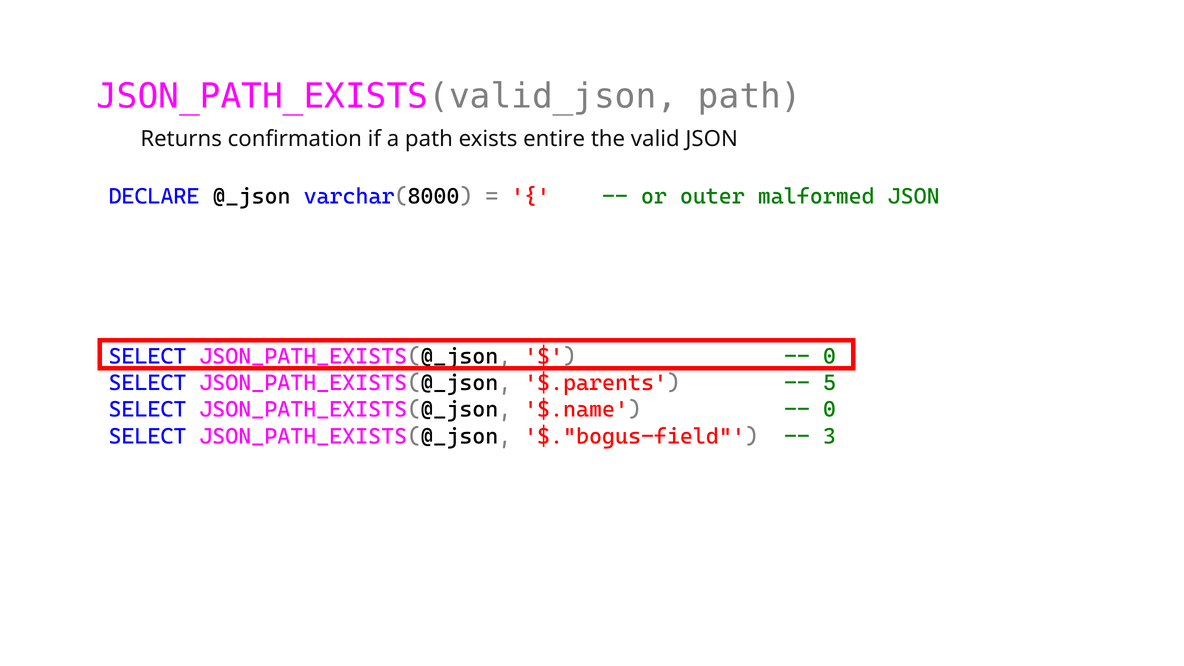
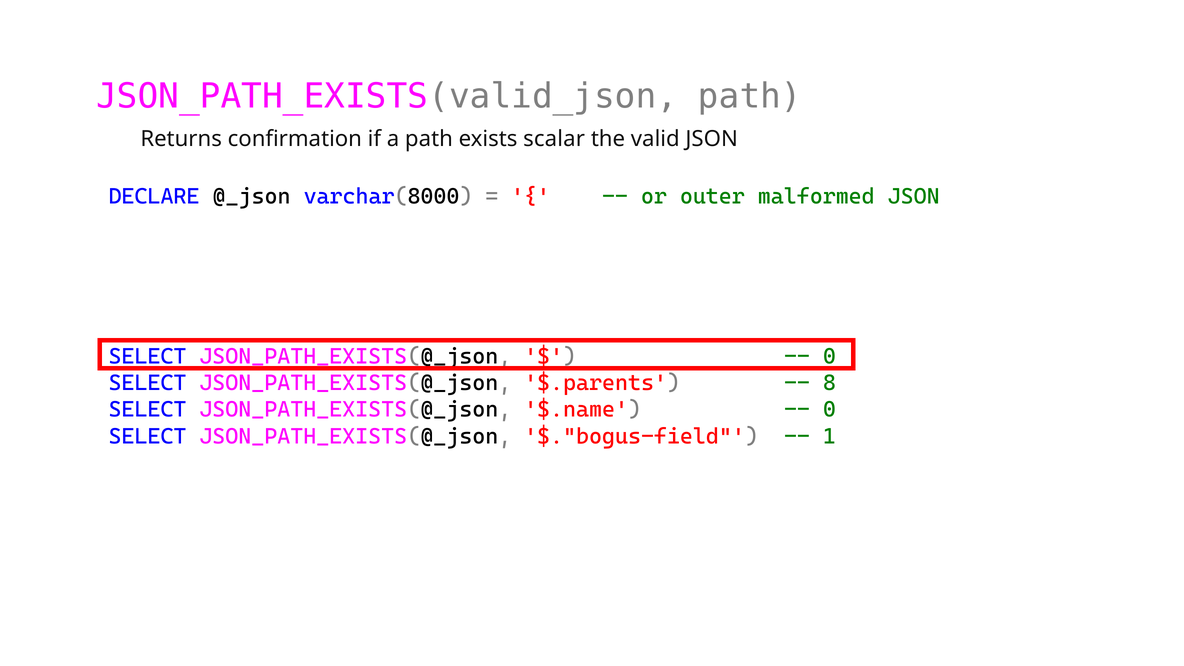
entire: entire -> scalar (554, 139)
5: 5 -> 8 (829, 383)
3: 3 -> 1 (829, 436)
